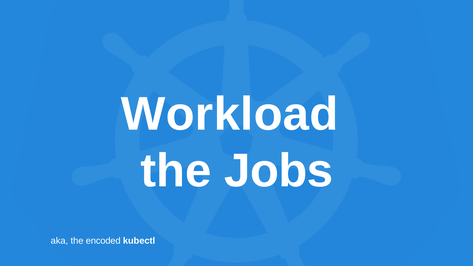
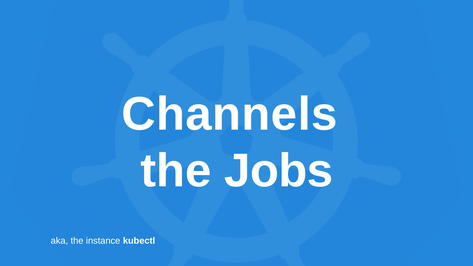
Workload: Workload -> Channels (230, 114)
encoded: encoded -> instance (103, 241)
